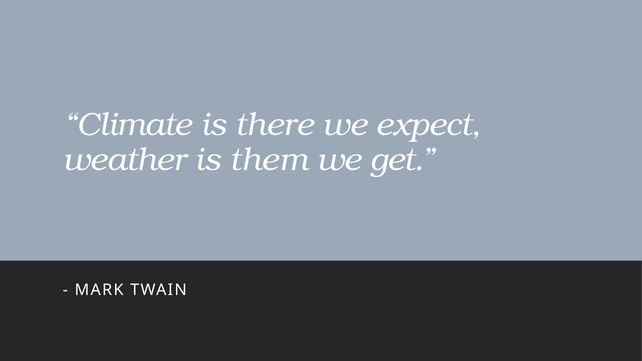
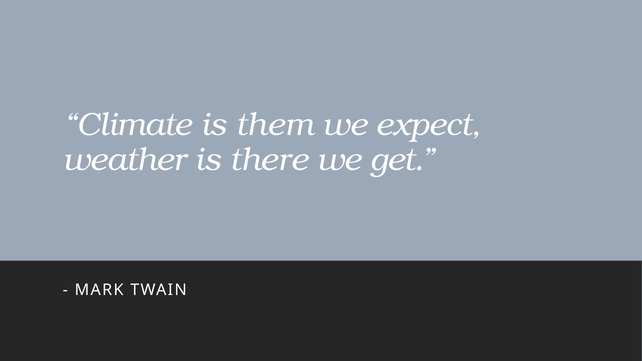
there: there -> them (274, 125)
them: them -> there (269, 160)
